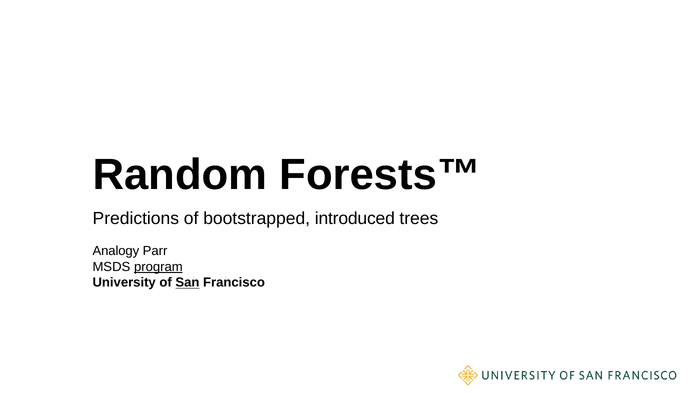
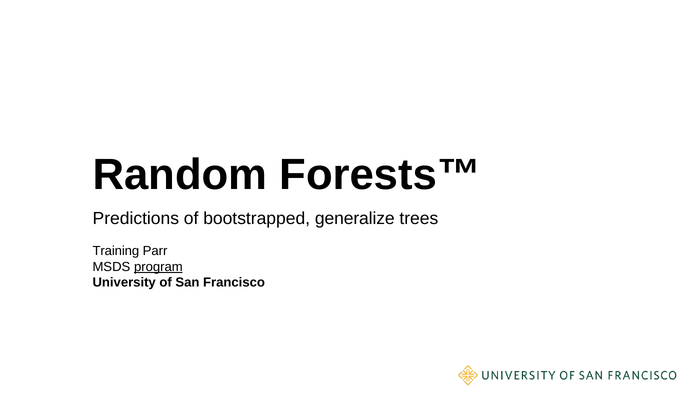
introduced: introduced -> generalize (355, 218)
Analogy: Analogy -> Training (116, 251)
San underline: present -> none (187, 283)
